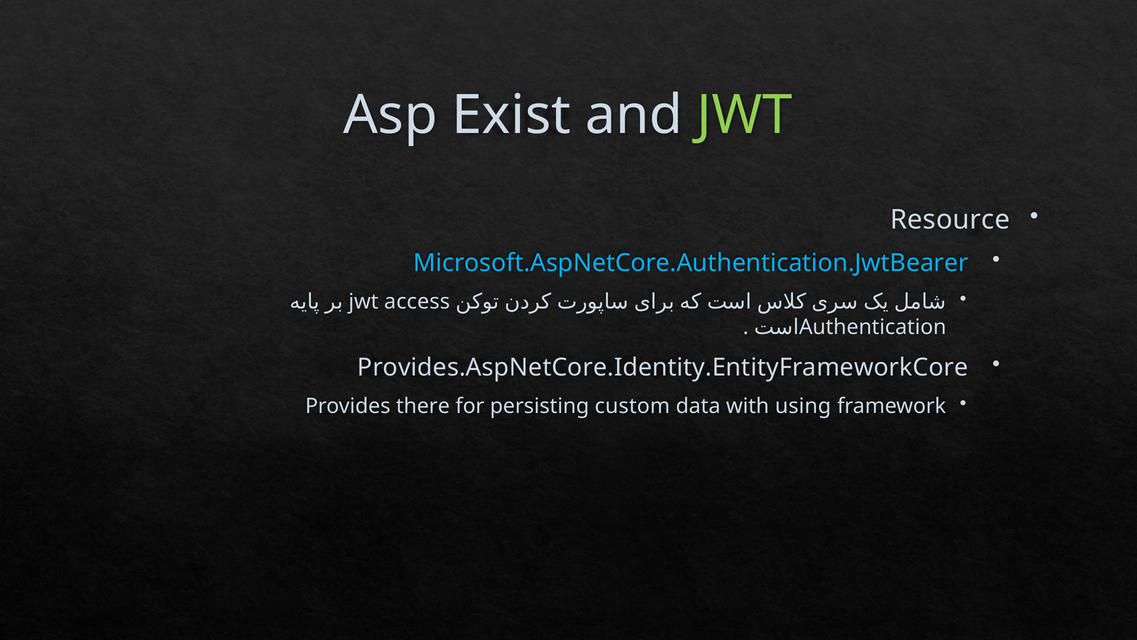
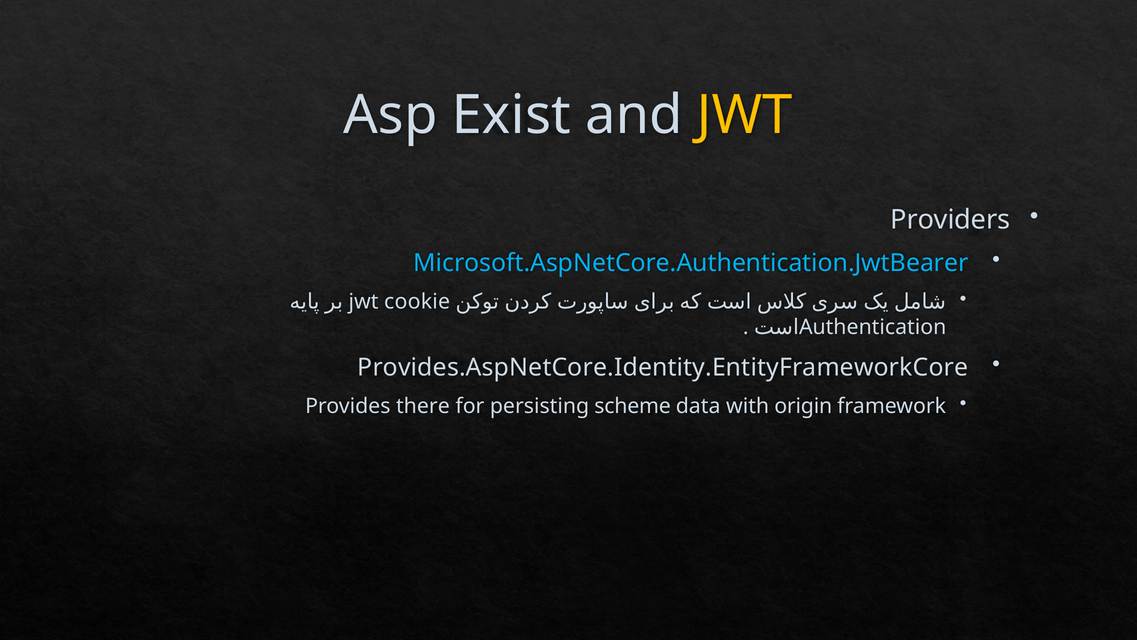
JWT colour: light green -> yellow (745, 115)
Resource: Resource -> Providers (950, 219)
access: access -> cookie (417, 302)
custom: custom -> scheme (633, 406)
using: using -> origin (803, 406)
